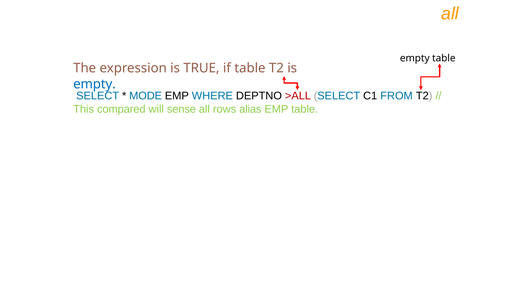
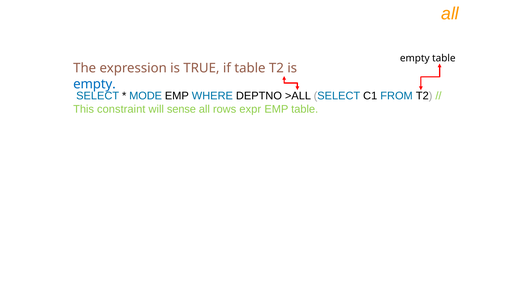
>ALL colour: red -> black (298, 96)
compared: compared -> constraint (121, 109)
alias: alias -> expr (250, 109)
